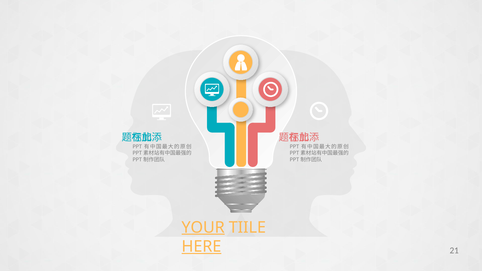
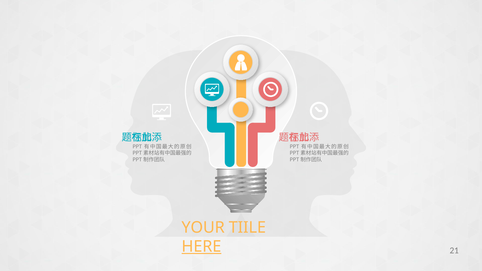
YOUR underline: present -> none (203, 228)
